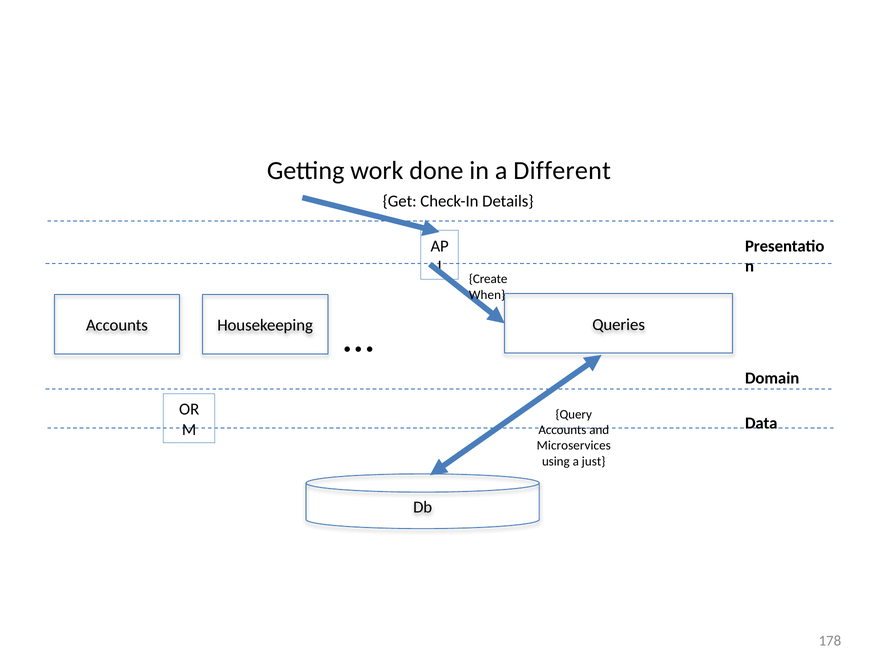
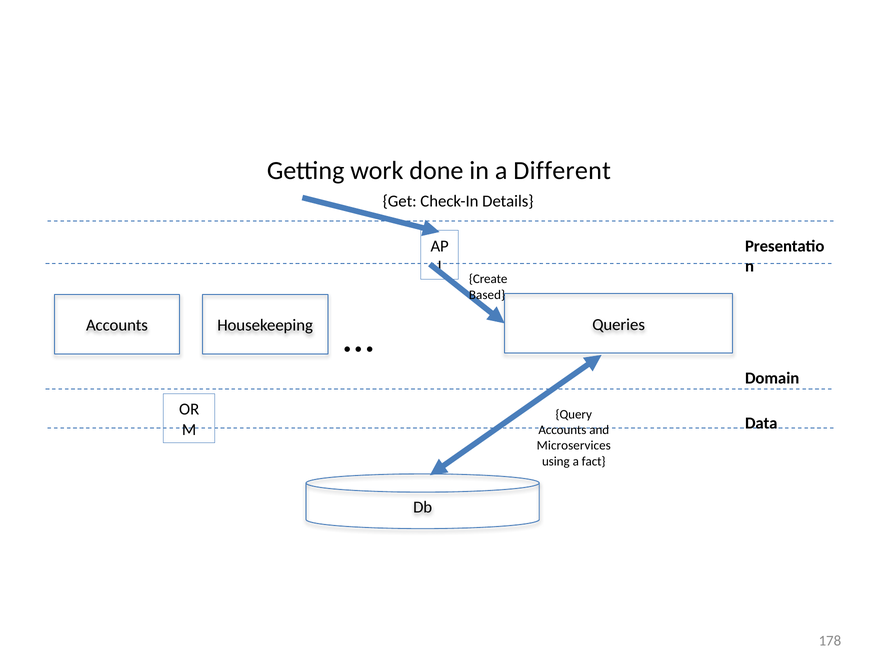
When: When -> Based (487, 295)
just: just -> fact (594, 461)
